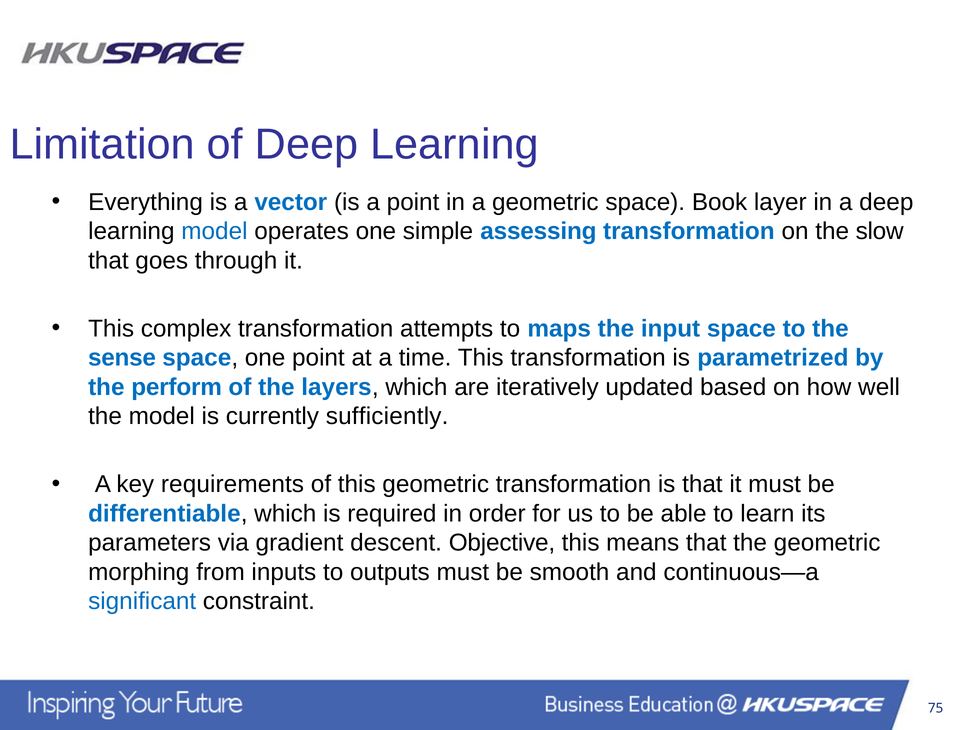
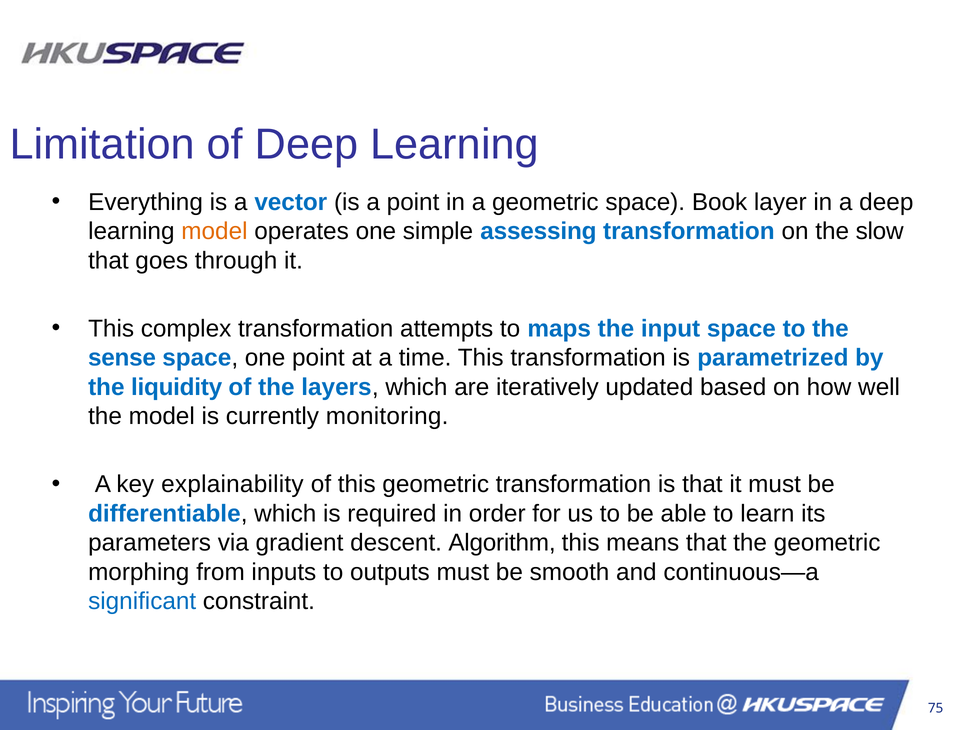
model colour: blue -> orange (214, 231)
perform: perform -> liquidity (177, 387)
sufficiently: sufficiently -> monitoring (387, 416)
requirements: requirements -> explainability (232, 484)
Objective: Objective -> Algorithm (502, 543)
